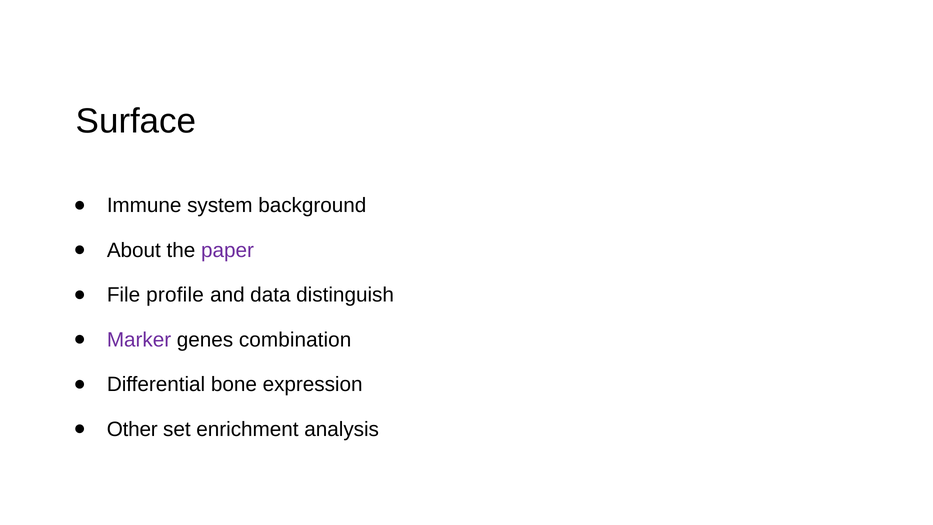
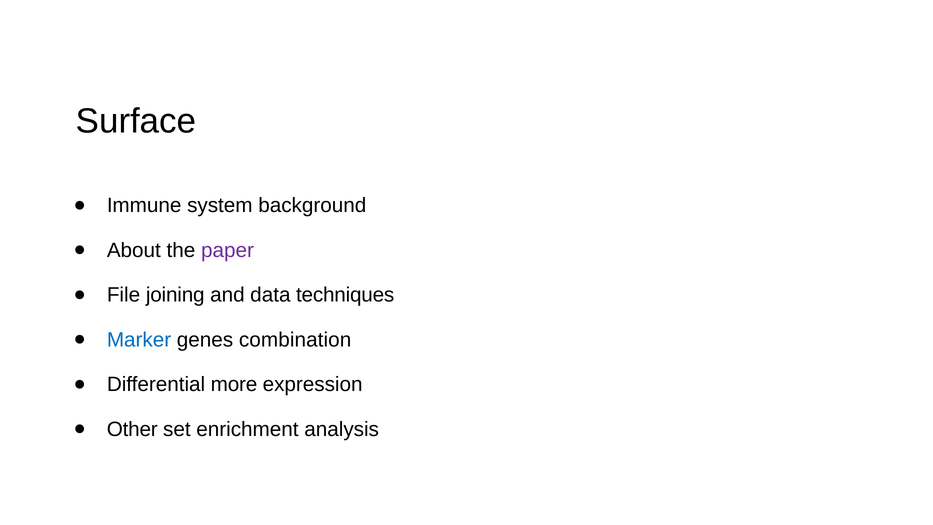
profile: profile -> joining (175, 295)
distinguish: distinguish -> techniques (345, 295)
Marker colour: purple -> blue (139, 340)
bone: bone -> more (234, 384)
